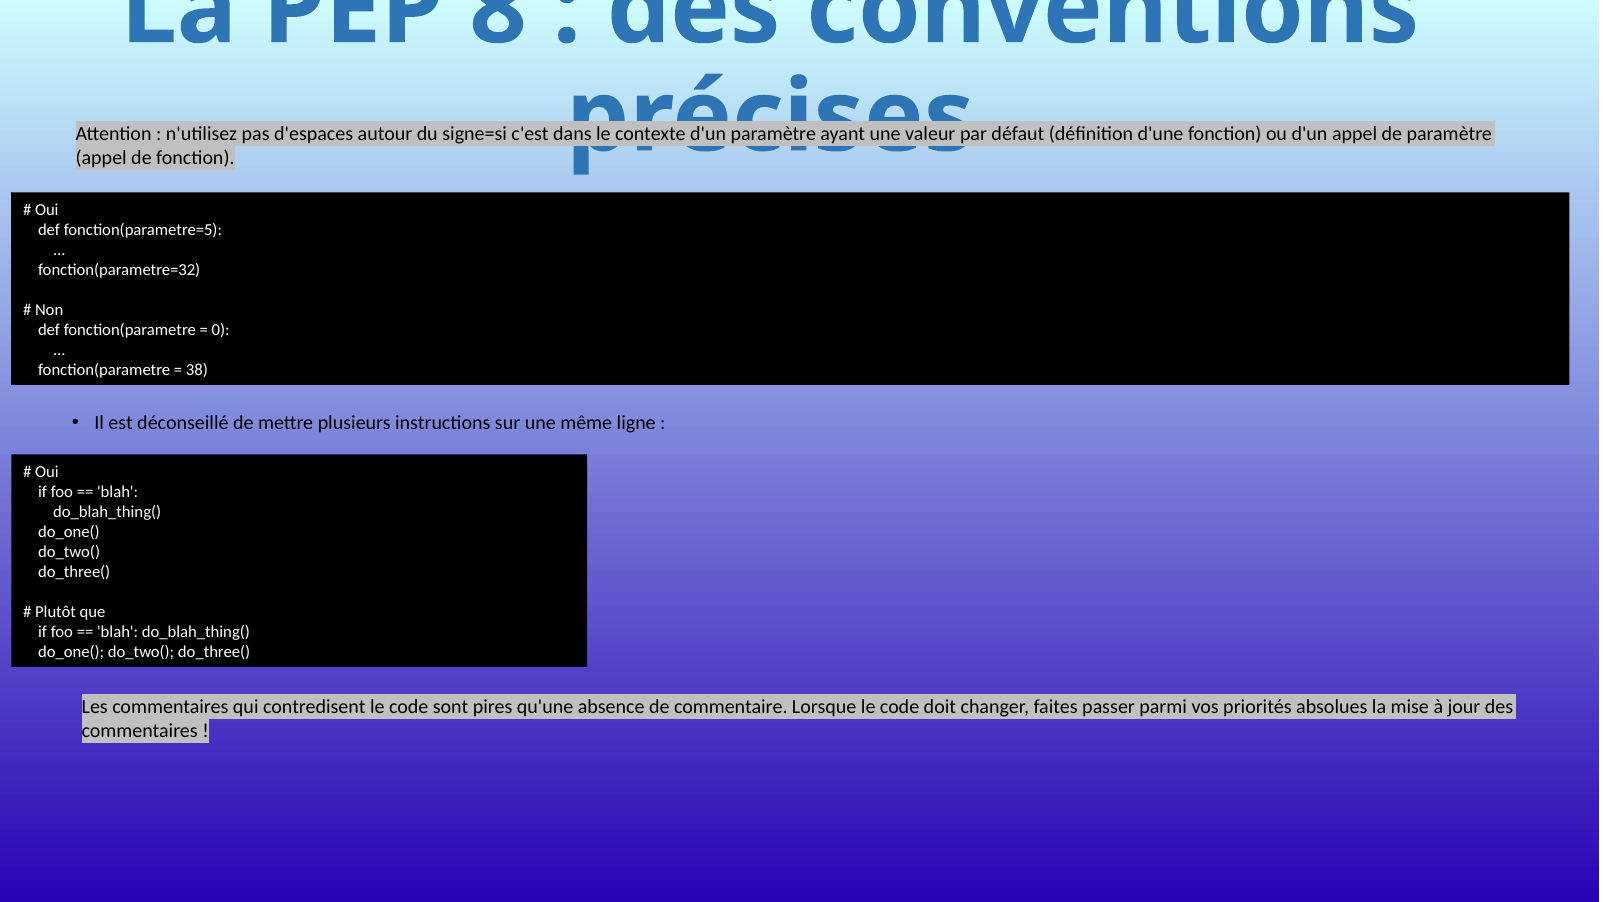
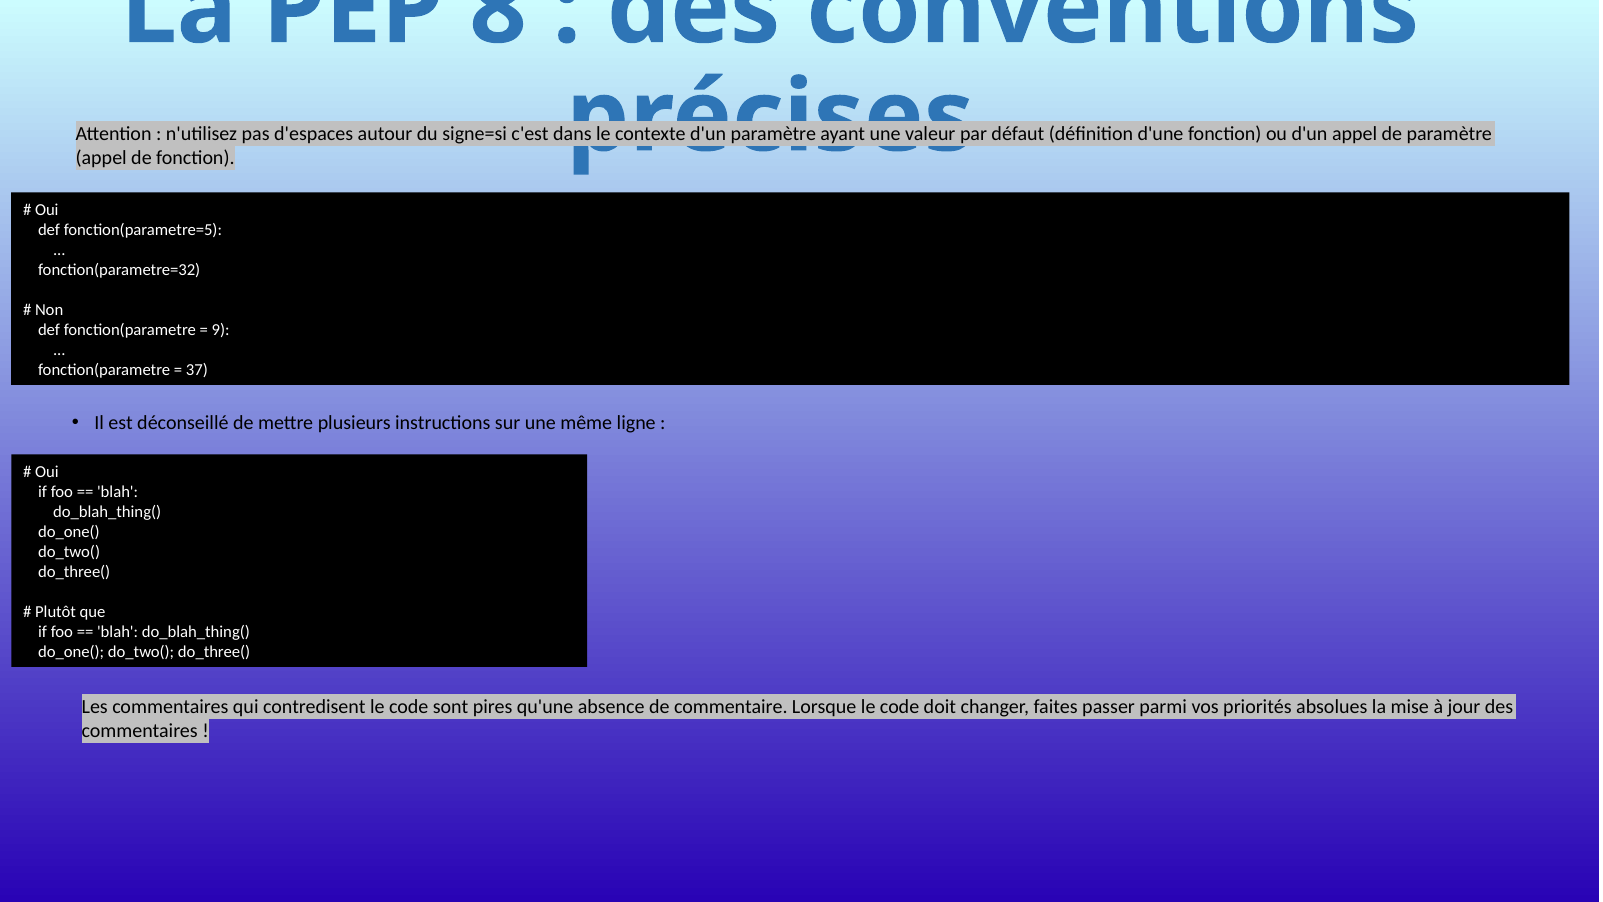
0: 0 -> 9 (221, 330)
38: 38 -> 37 (197, 370)
